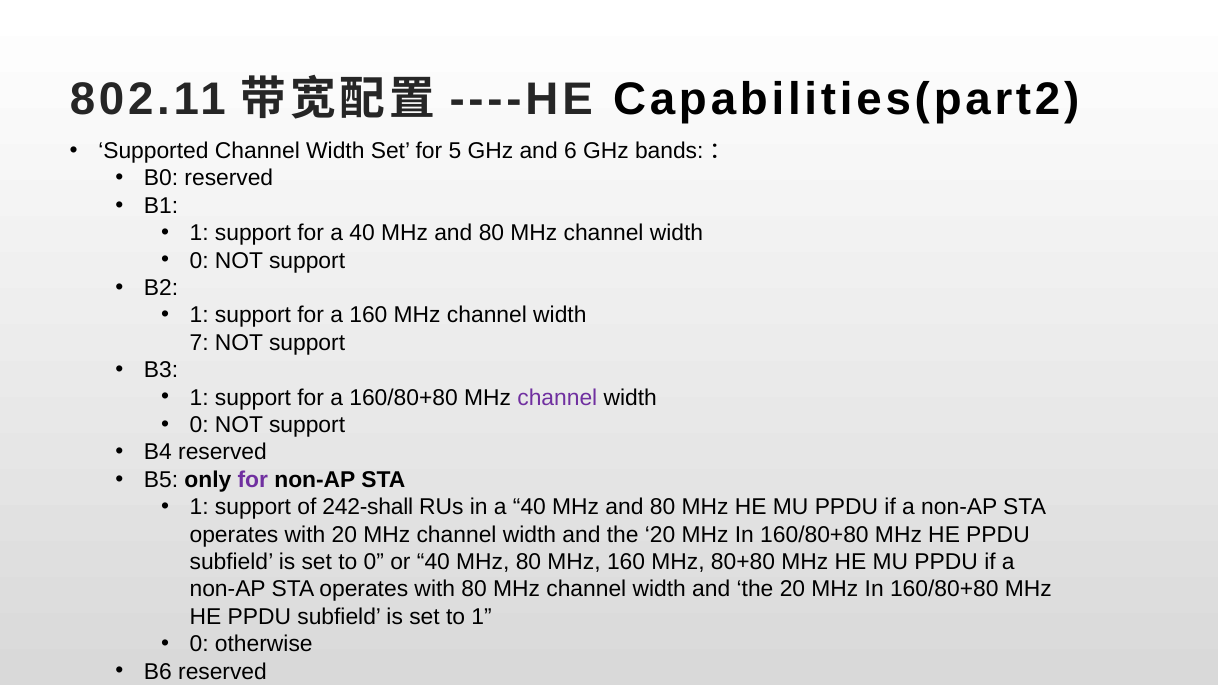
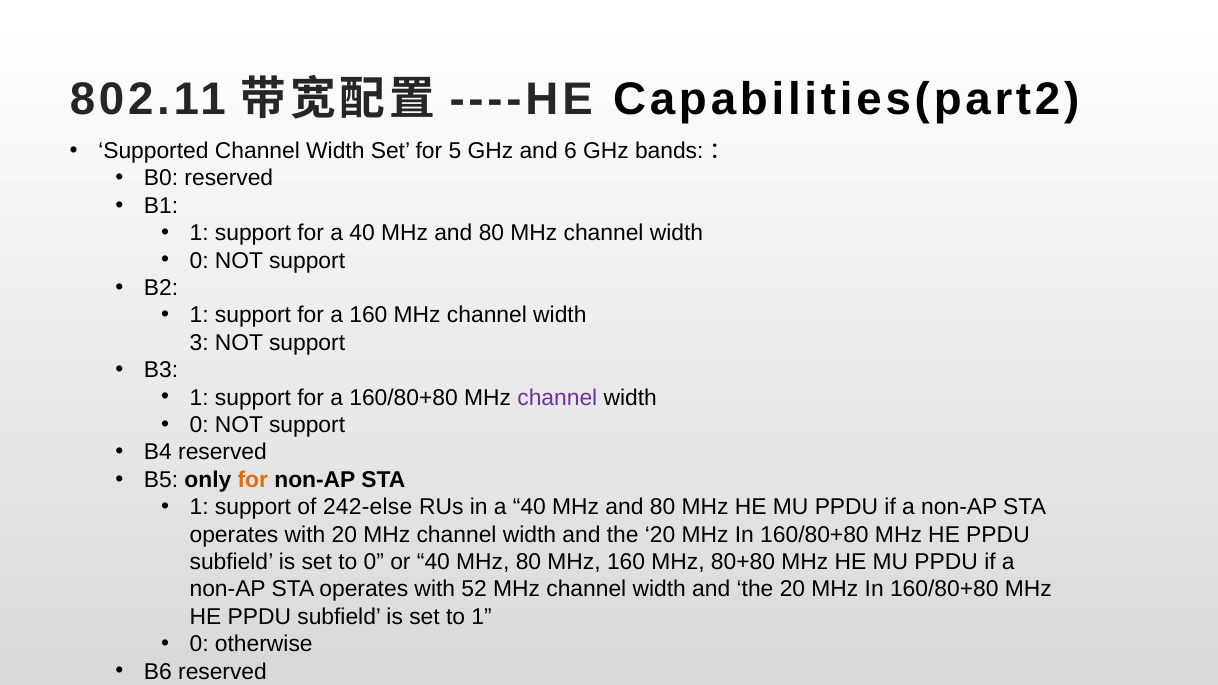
7: 7 -> 3 (199, 343)
for colour: purple -> orange (253, 480)
242-shall: 242-shall -> 242-else (368, 507)
with 80: 80 -> 52 (474, 589)
